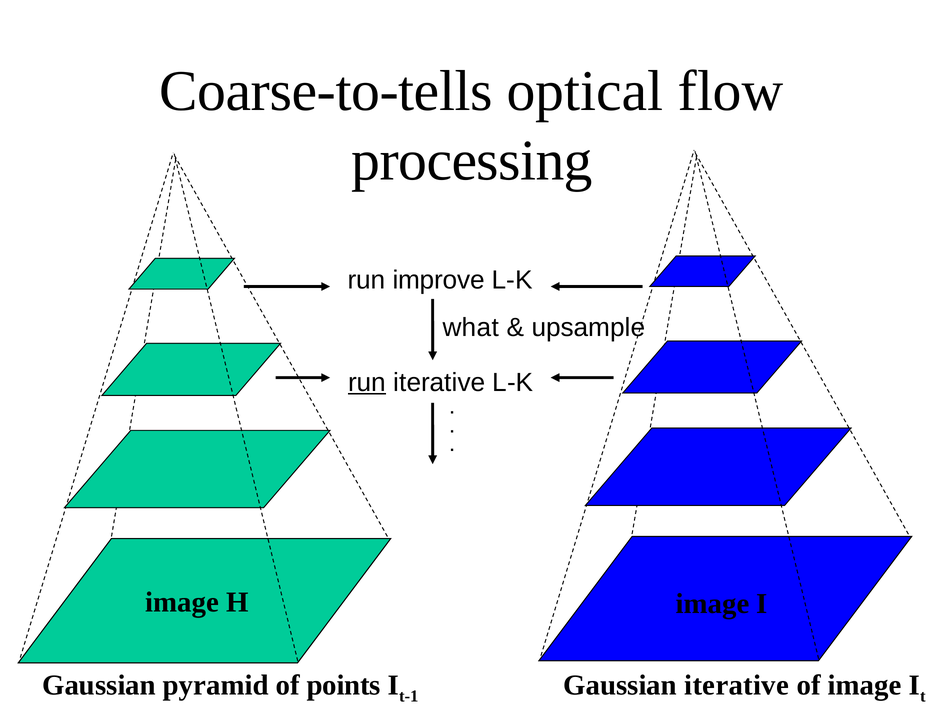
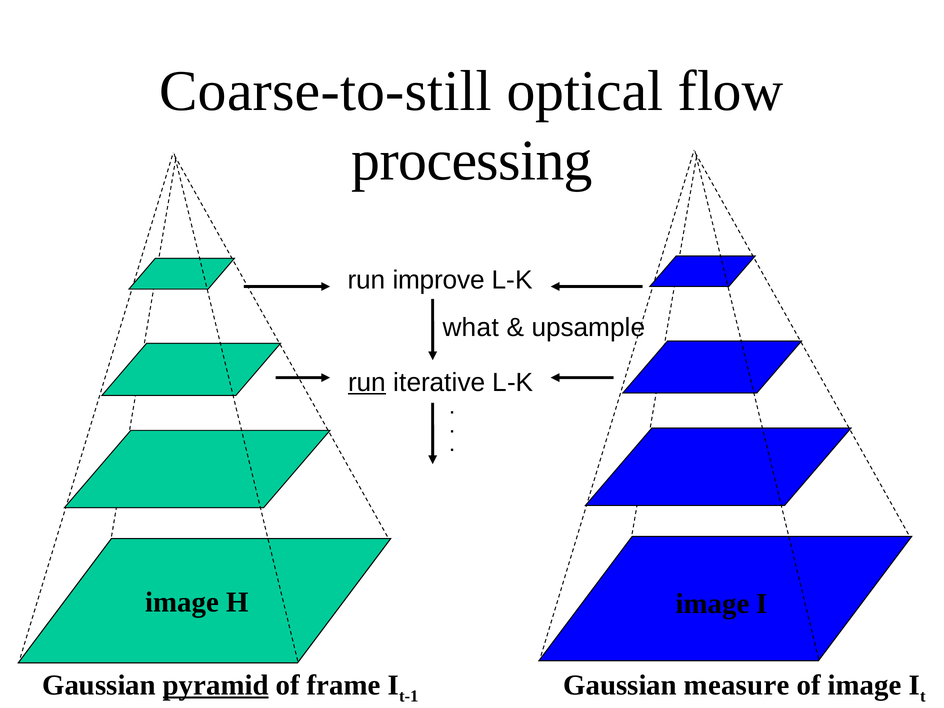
Coarse-to-tells: Coarse-to-tells -> Coarse-to-still (326, 91)
pyramid underline: none -> present (216, 685)
points: points -> frame (344, 685)
Gaussian iterative: iterative -> measure (737, 685)
